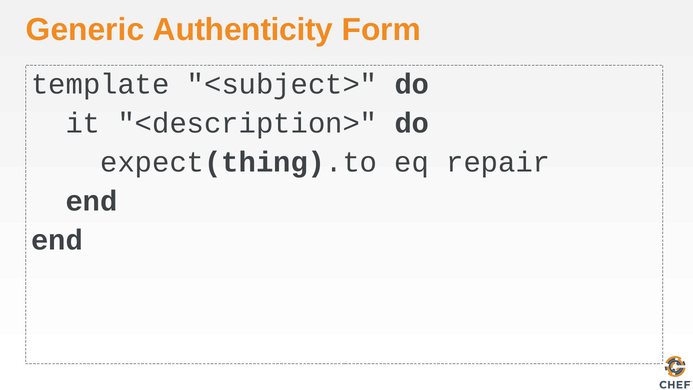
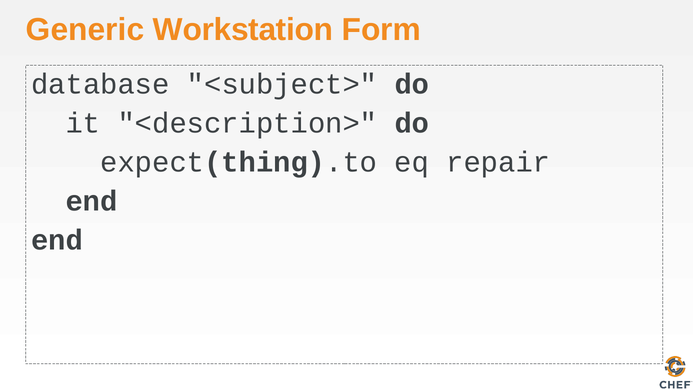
Authenticity: Authenticity -> Workstation (243, 30)
template: template -> database (100, 84)
